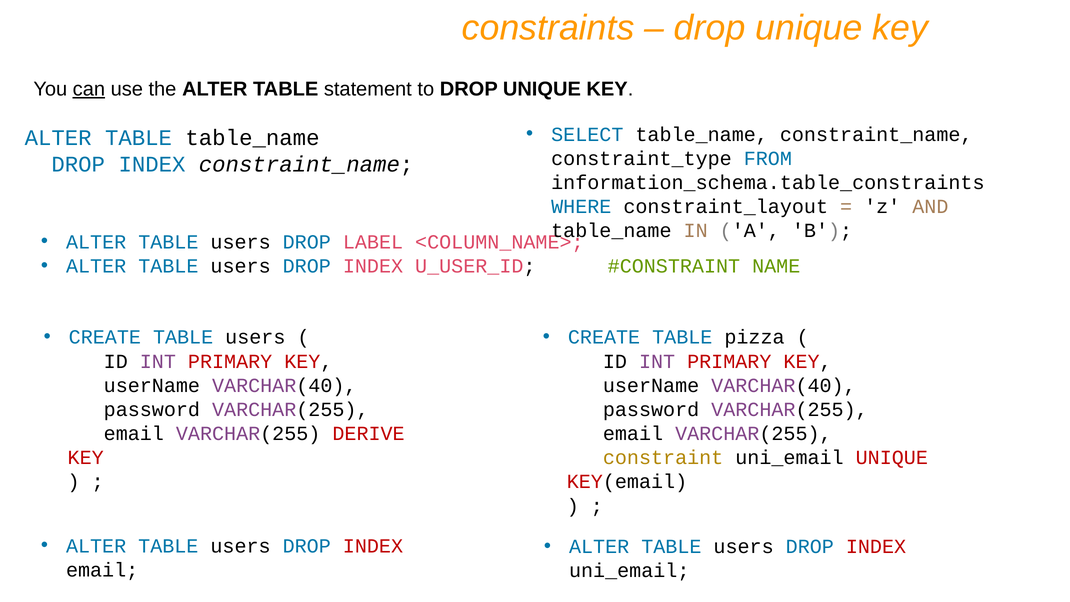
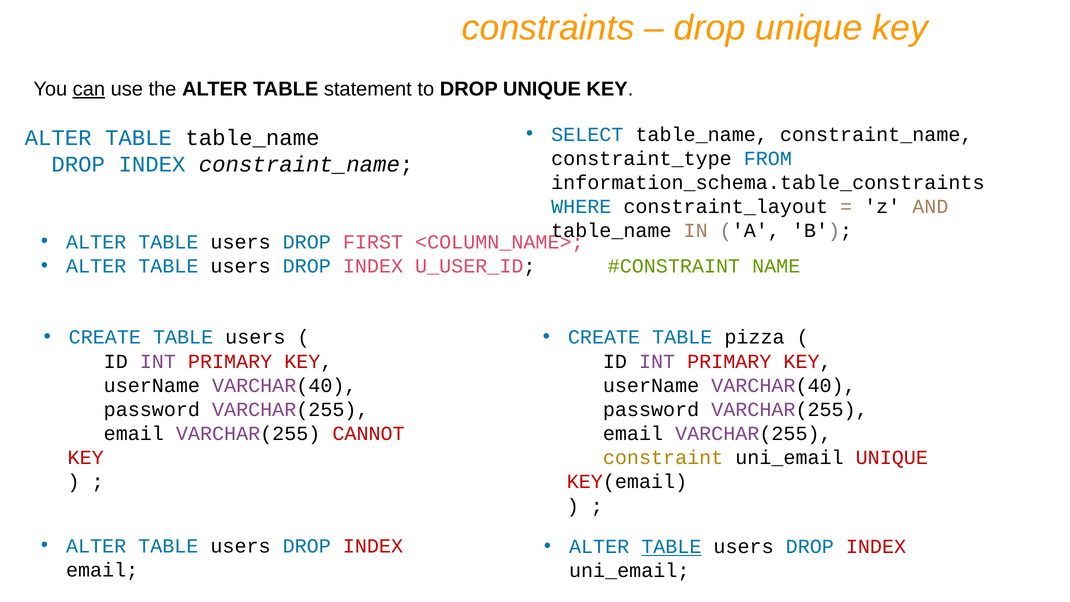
LABEL: LABEL -> FIRST (373, 242)
DERIVE: DERIVE -> CANNOT (369, 434)
TABLE underline: none -> present (671, 547)
